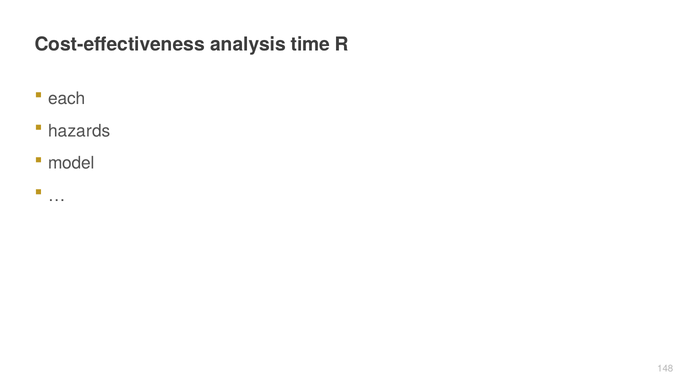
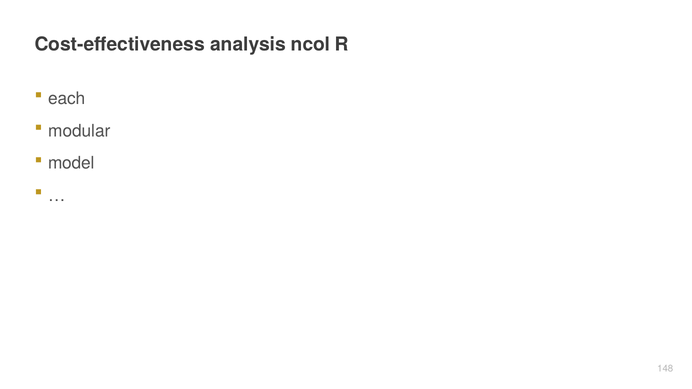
time: time -> ncol (310, 45)
hazards: hazards -> modular (79, 131)
